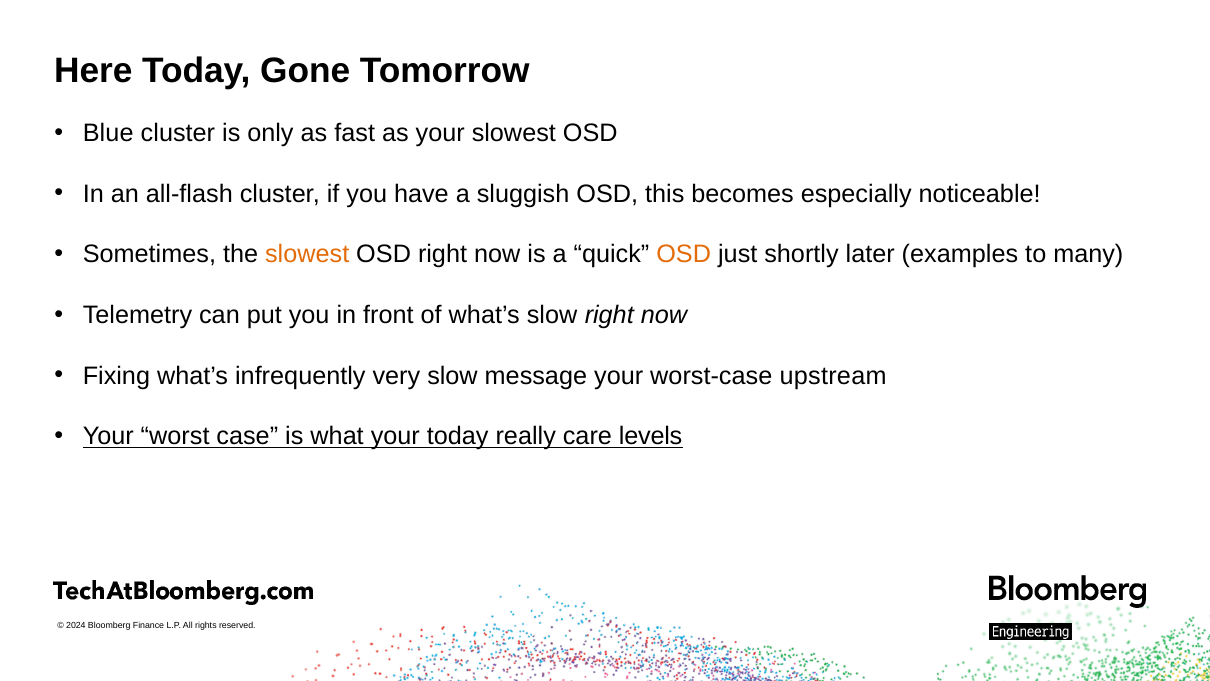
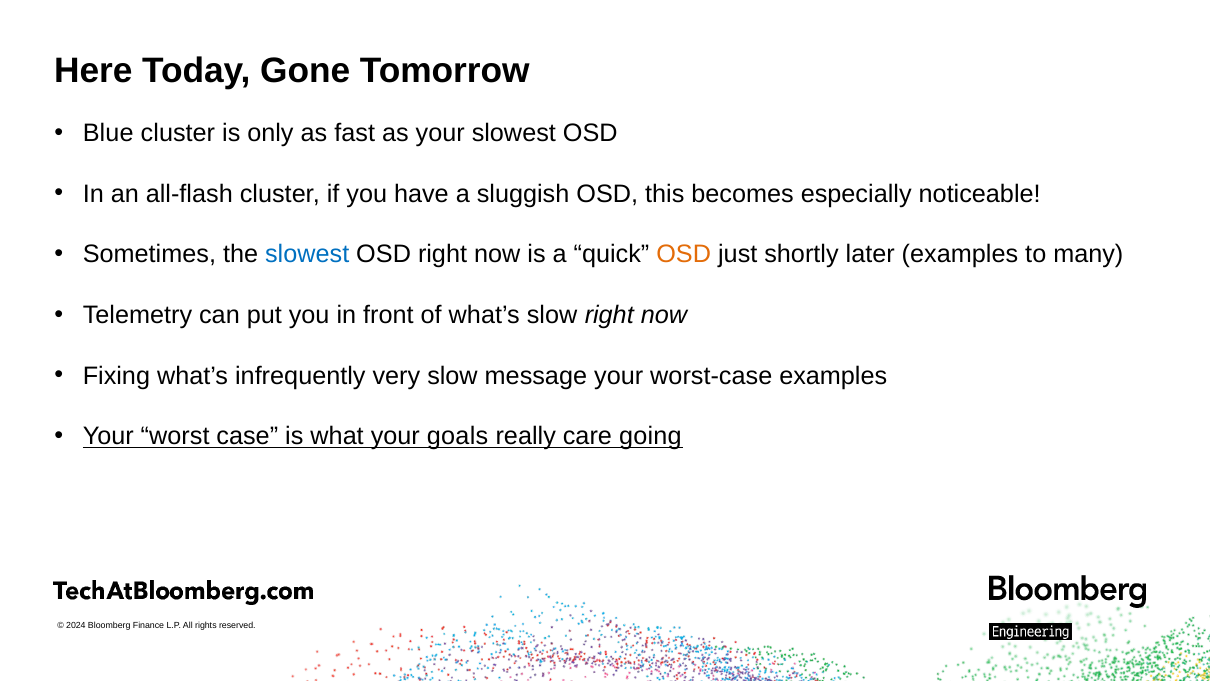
slowest colour: orange -> blue (307, 254)
worst-case upstream: upstream -> examples (833, 376)
your today: today -> goals (458, 436)
levels: levels -> going (650, 436)
